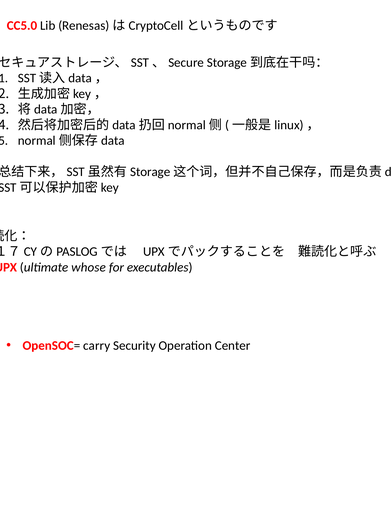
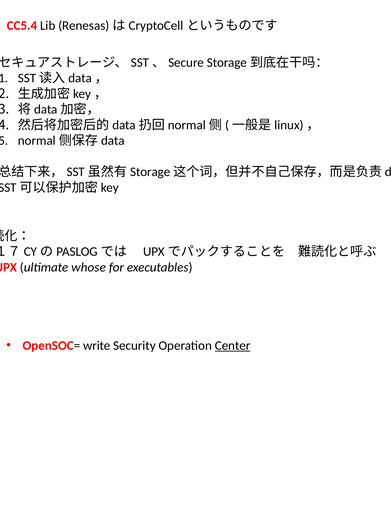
CC5.0: CC5.0 -> CC5.4 (22, 26)
carry: carry -> write (97, 346)
Center underline: none -> present (233, 346)
